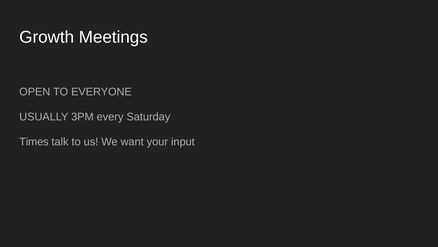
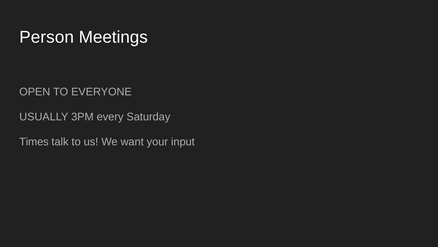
Growth: Growth -> Person (47, 37)
